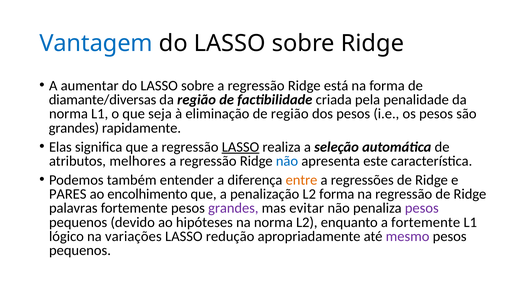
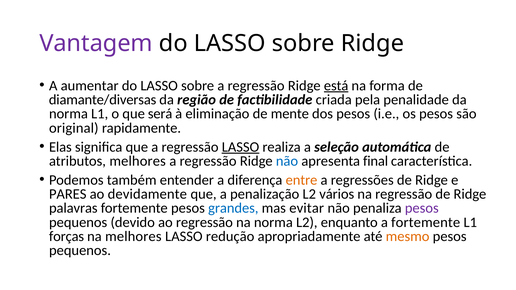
Vantagem colour: blue -> purple (96, 43)
está underline: none -> present (336, 86)
seja: seja -> será (160, 114)
de região: região -> mente (290, 114)
grandes: grandes -> original (74, 128)
este: este -> final (376, 161)
encolhimento: encolhimento -> devidamente (147, 194)
L2 forma: forma -> vários (337, 194)
grandes colour: purple -> blue (233, 208)
ao hipóteses: hipóteses -> regressão (204, 222)
lógico: lógico -> forças (67, 237)
na variações: variações -> melhores (133, 237)
mesmo colour: purple -> orange (408, 237)
